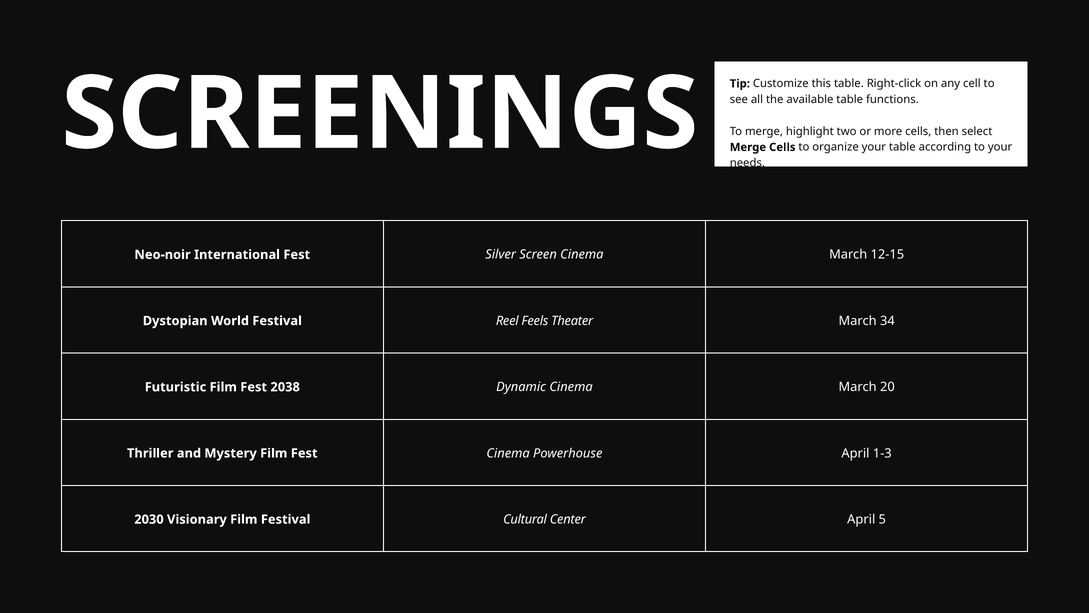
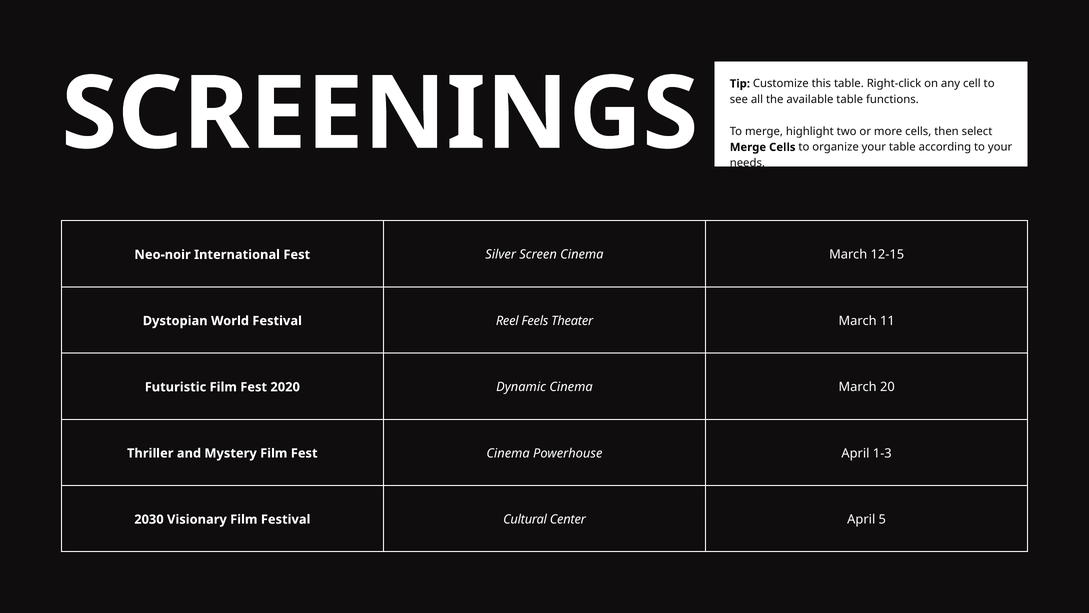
34: 34 -> 11 (887, 321)
2038: 2038 -> 2020 (285, 387)
